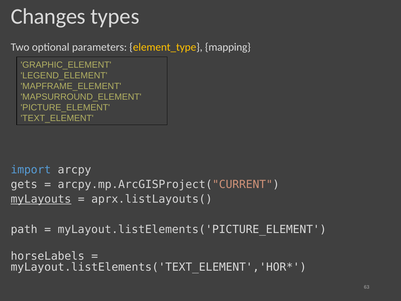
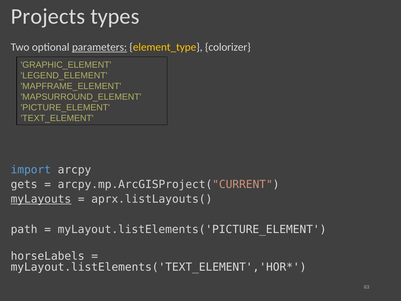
Changes: Changes -> Projects (48, 17)
parameters underline: none -> present (99, 47)
mapping: mapping -> colorizer (228, 47)
